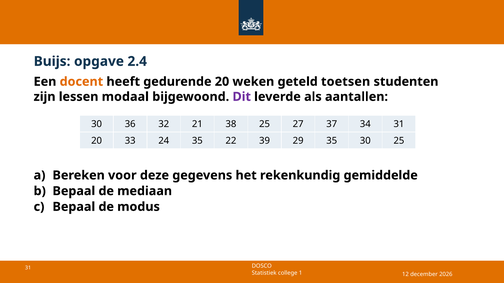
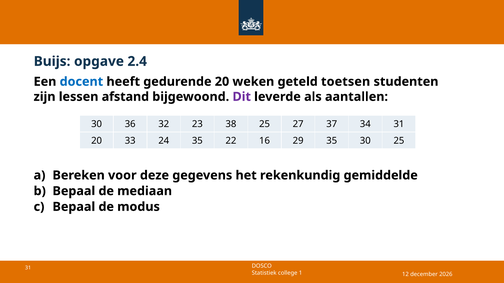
docent colour: orange -> blue (81, 82)
modaal: modaal -> afstand (125, 97)
21: 21 -> 23 (197, 124)
39: 39 -> 16 (265, 141)
